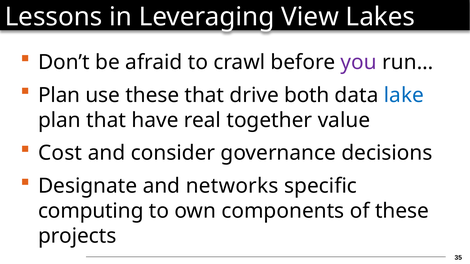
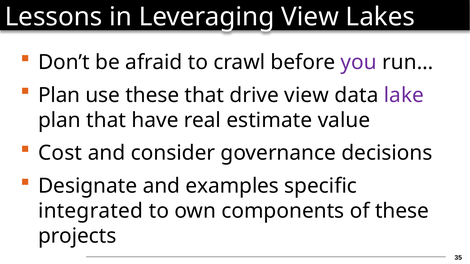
drive both: both -> view (307, 95)
lake colour: blue -> purple (404, 95)
together: together -> estimate (269, 120)
networks: networks -> examples (232, 186)
computing: computing -> integrated (91, 211)
